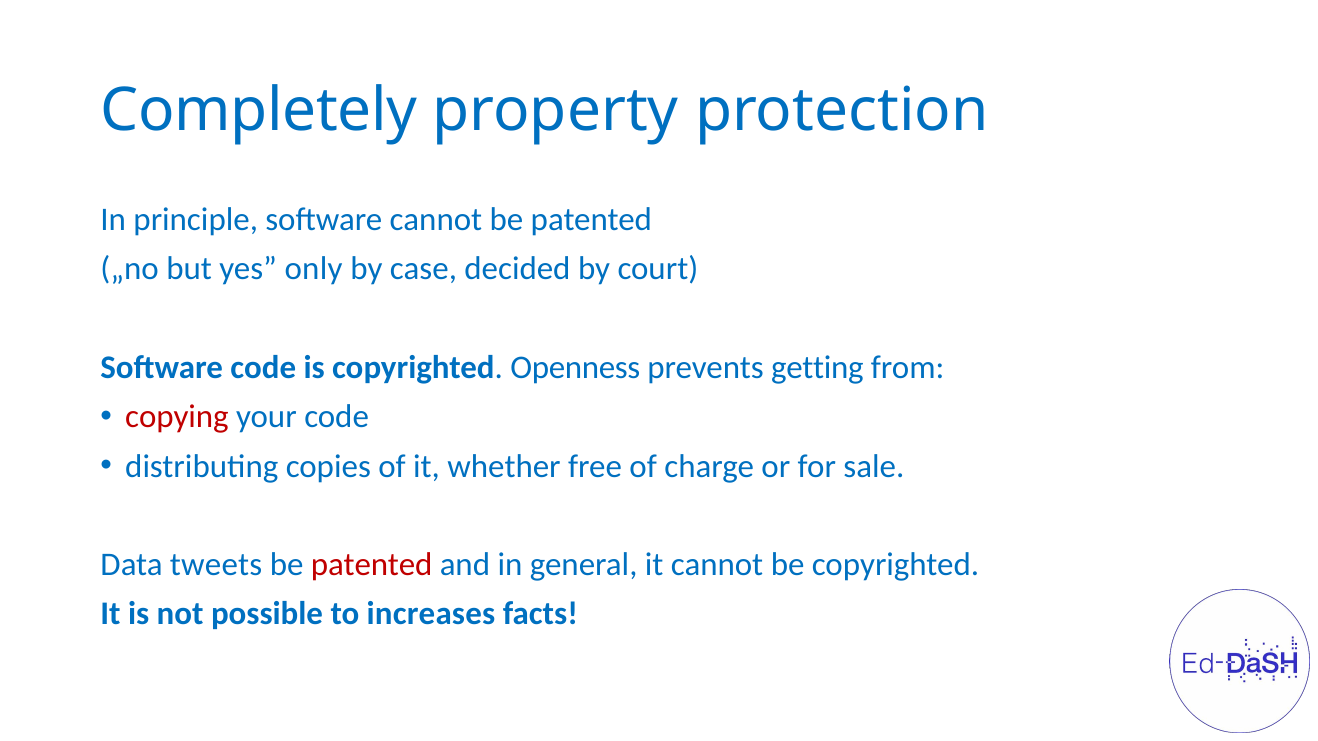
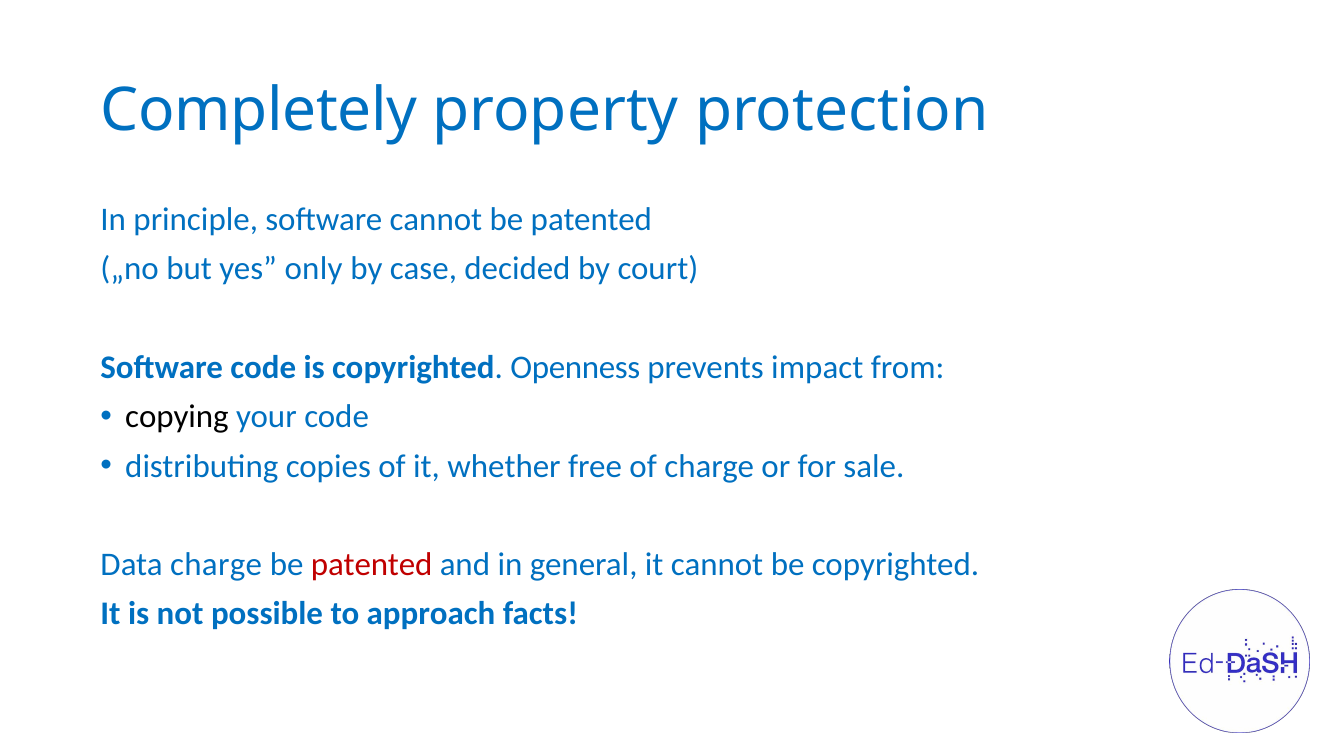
getting: getting -> impact (817, 368)
copying colour: red -> black (177, 417)
Data tweets: tweets -> charge (216, 565)
increases: increases -> approach (431, 614)
